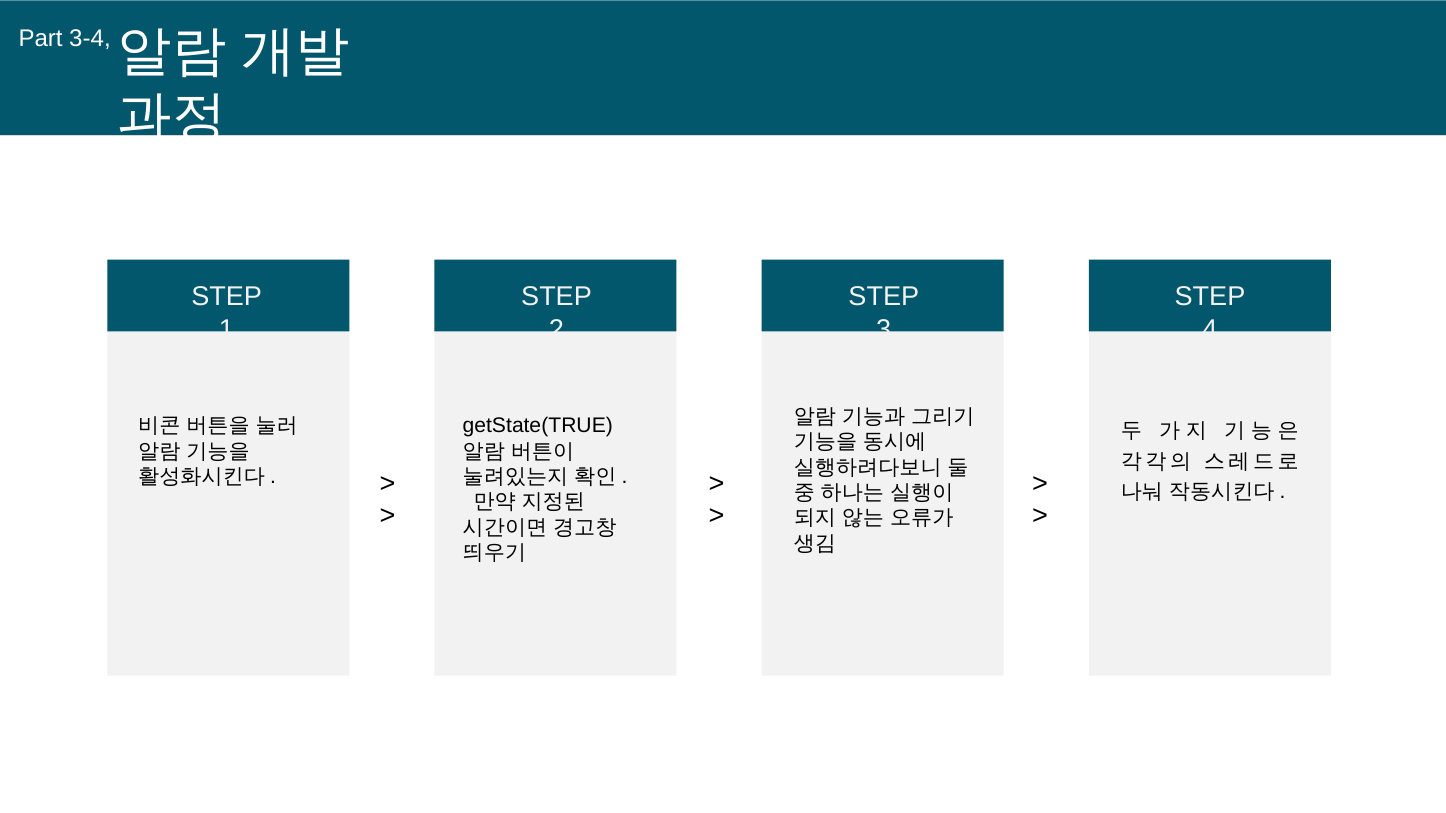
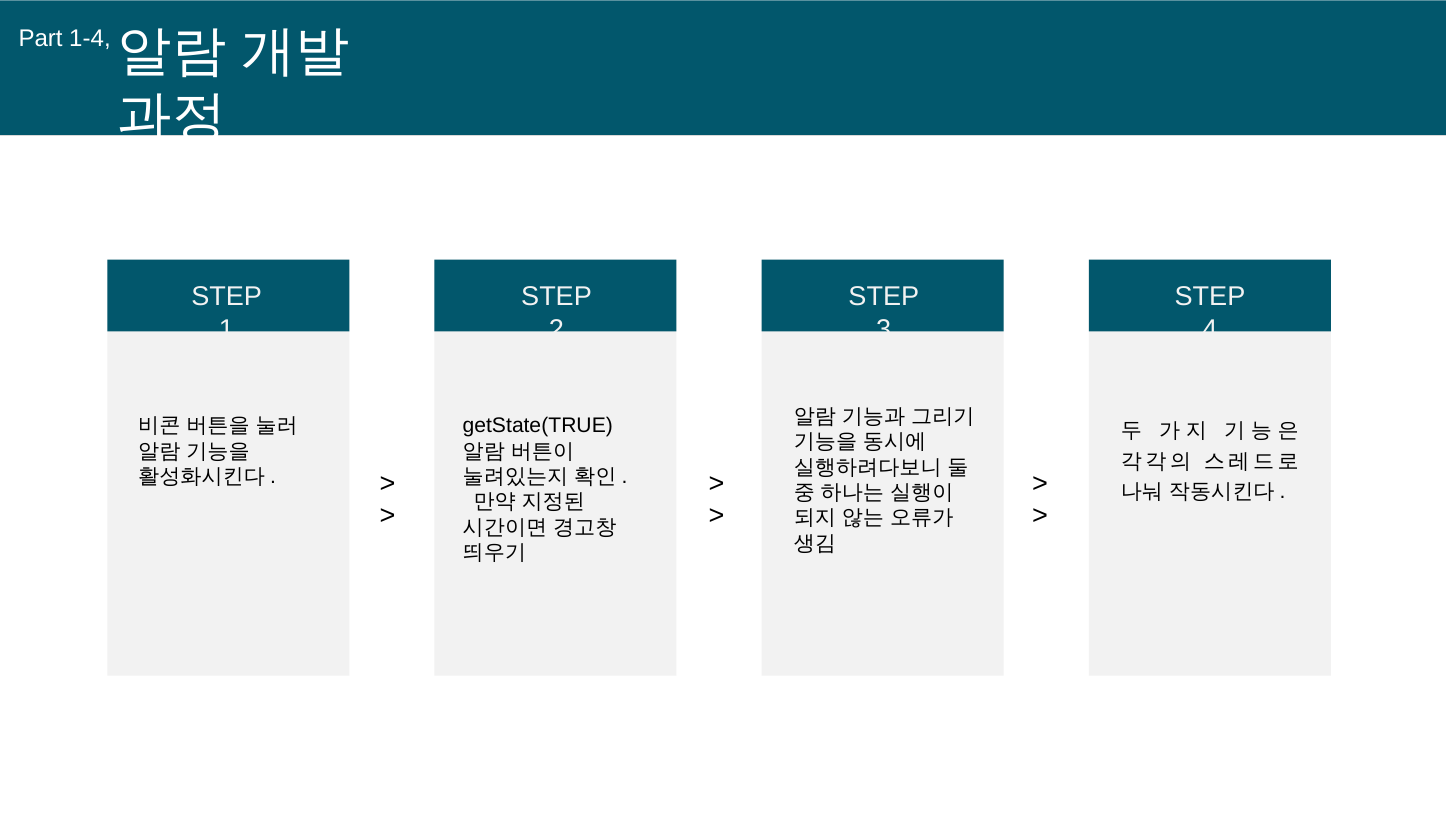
3-4: 3-4 -> 1-4 (90, 38)
